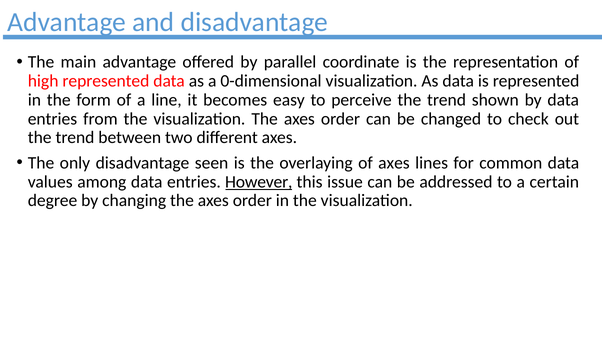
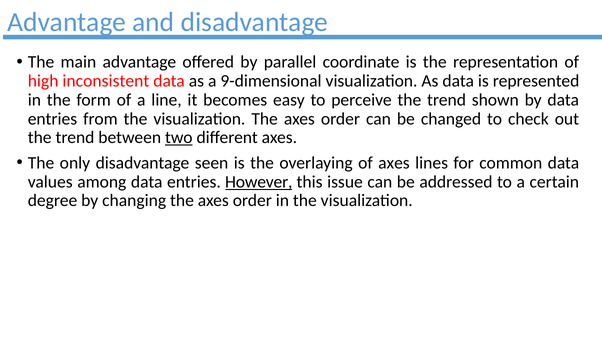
high represented: represented -> inconsistent (106, 81)
0-dimensional: 0-dimensional -> 9-dimensional (271, 81)
two underline: none -> present (179, 138)
